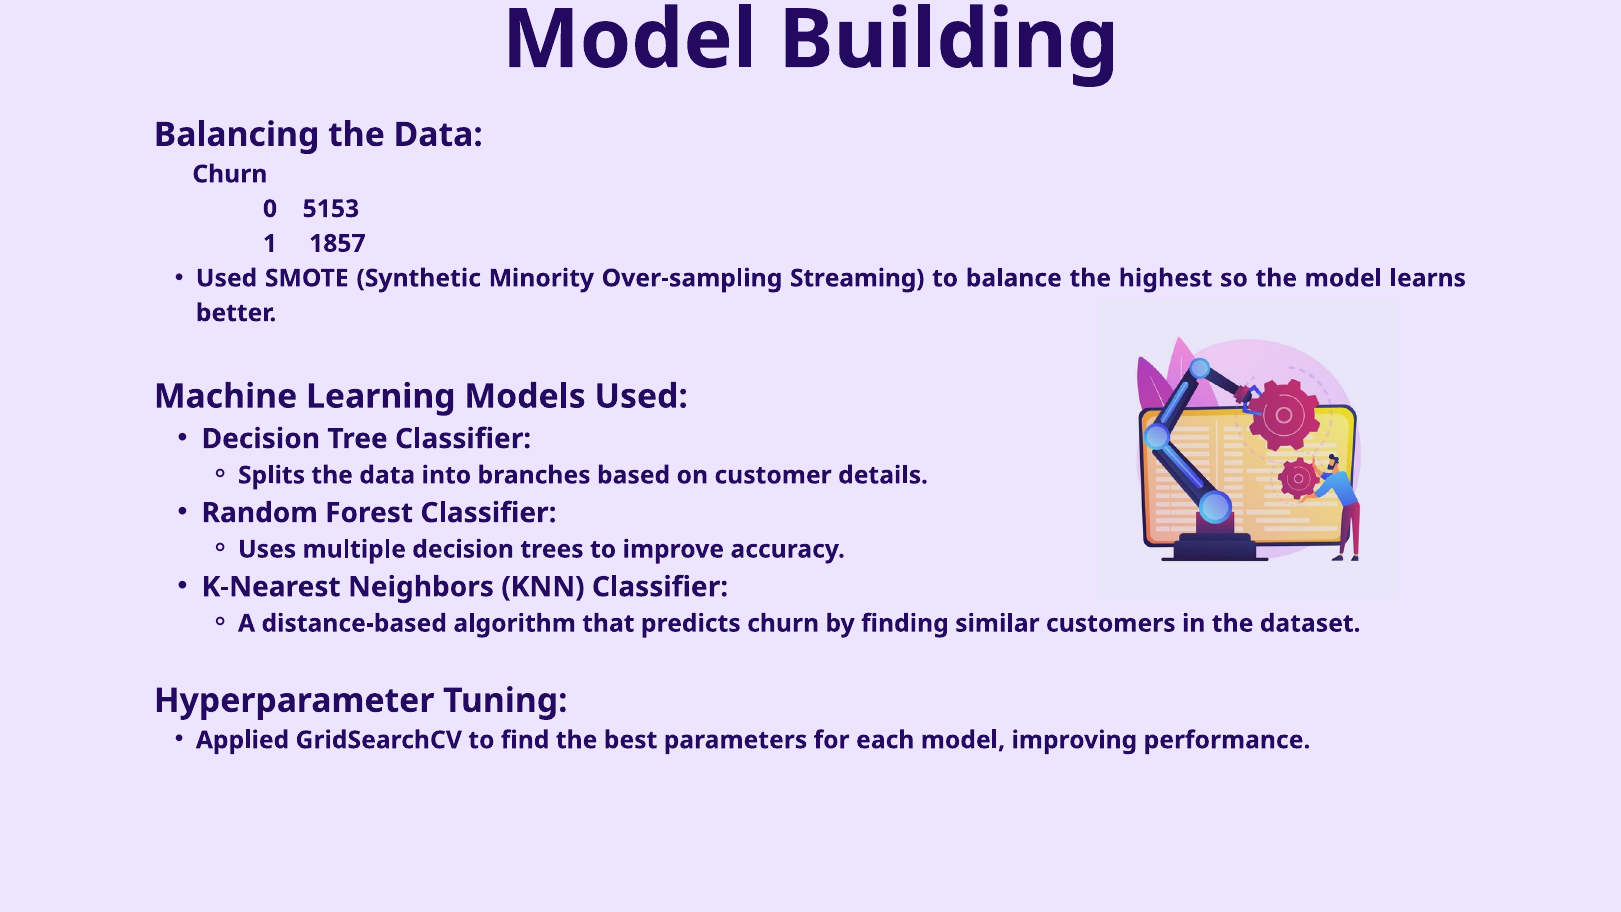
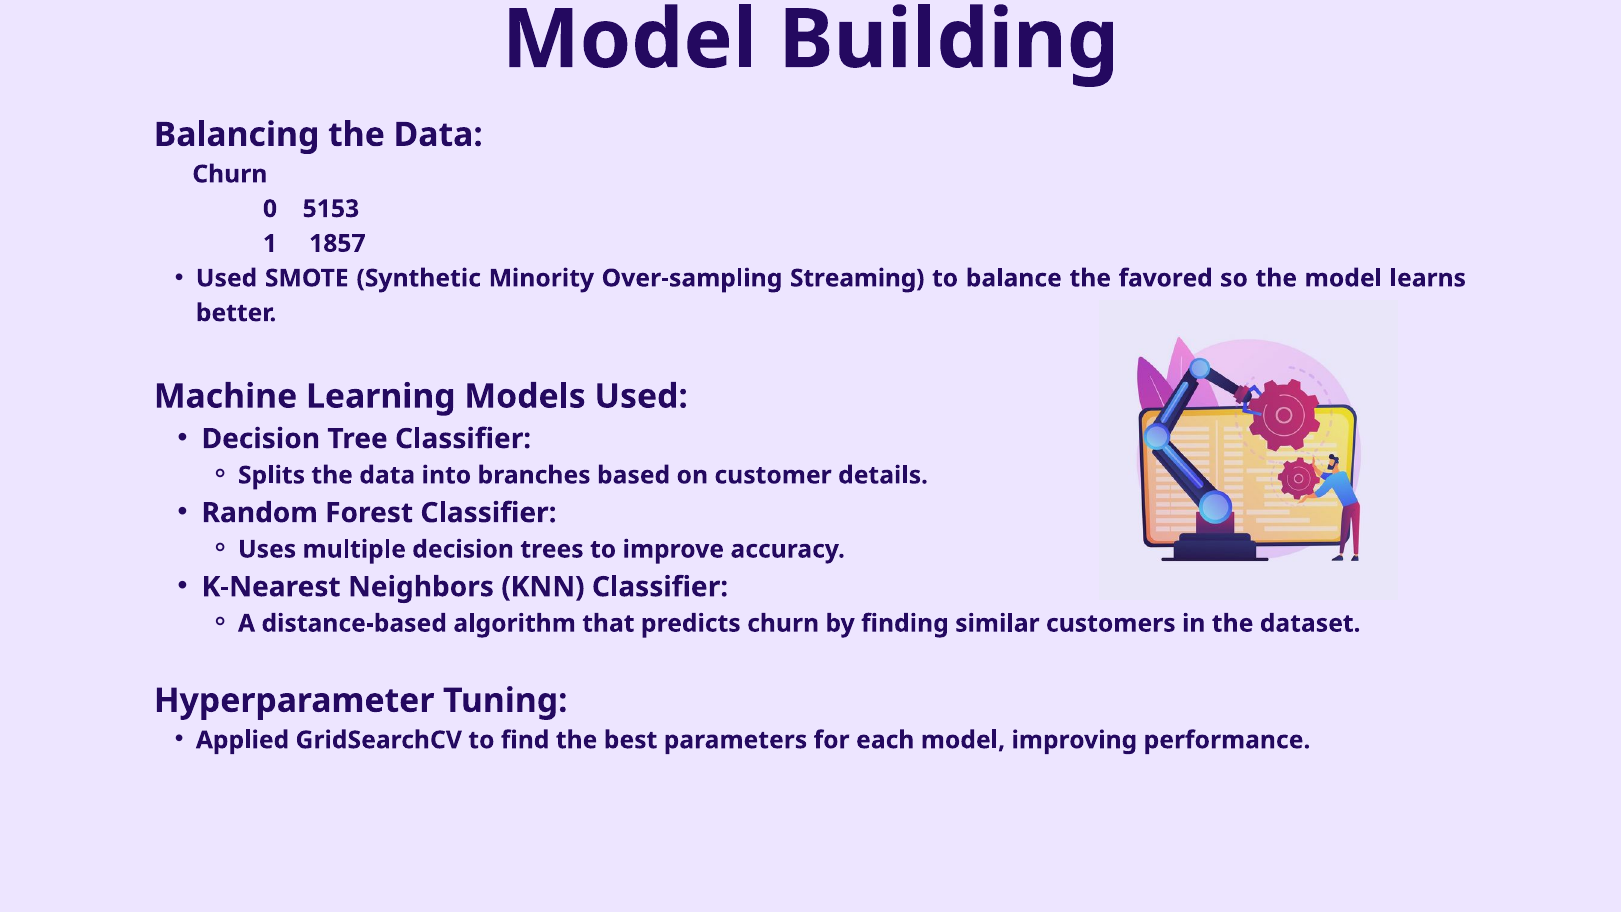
highest: highest -> favored (1166, 278)
